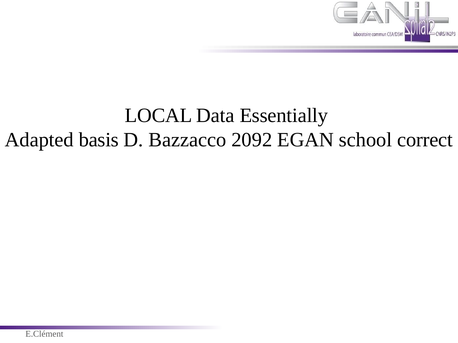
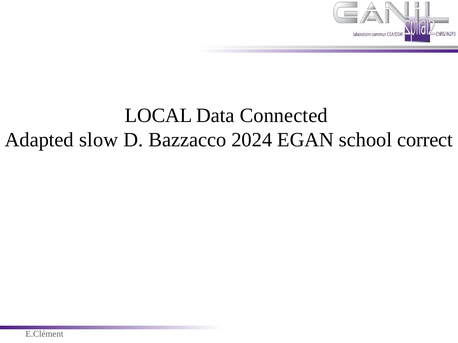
Essentially: Essentially -> Connected (284, 115)
basis: basis -> slow (99, 140)
2092: 2092 -> 2024 (252, 140)
